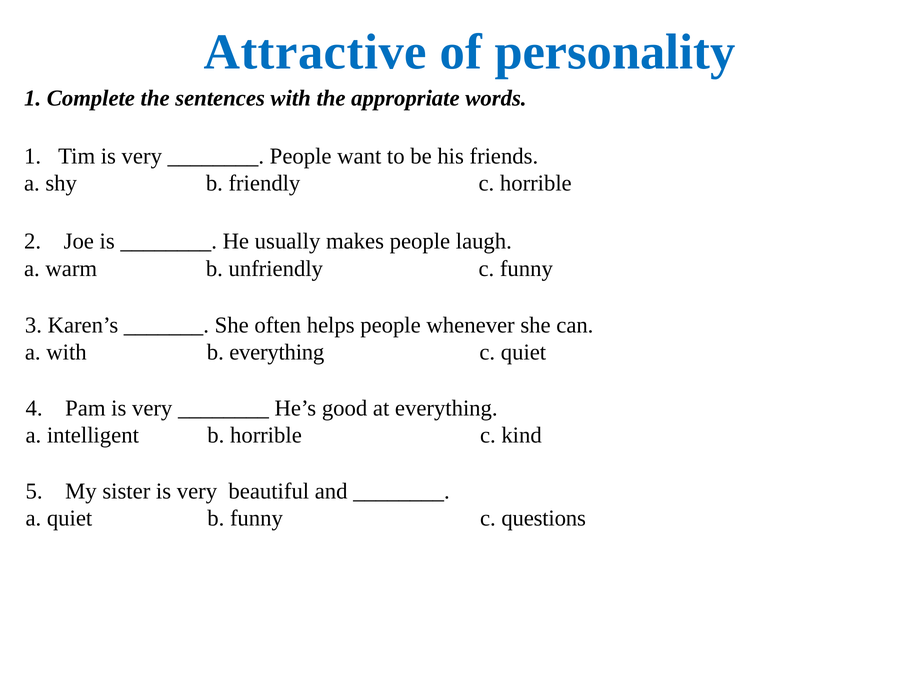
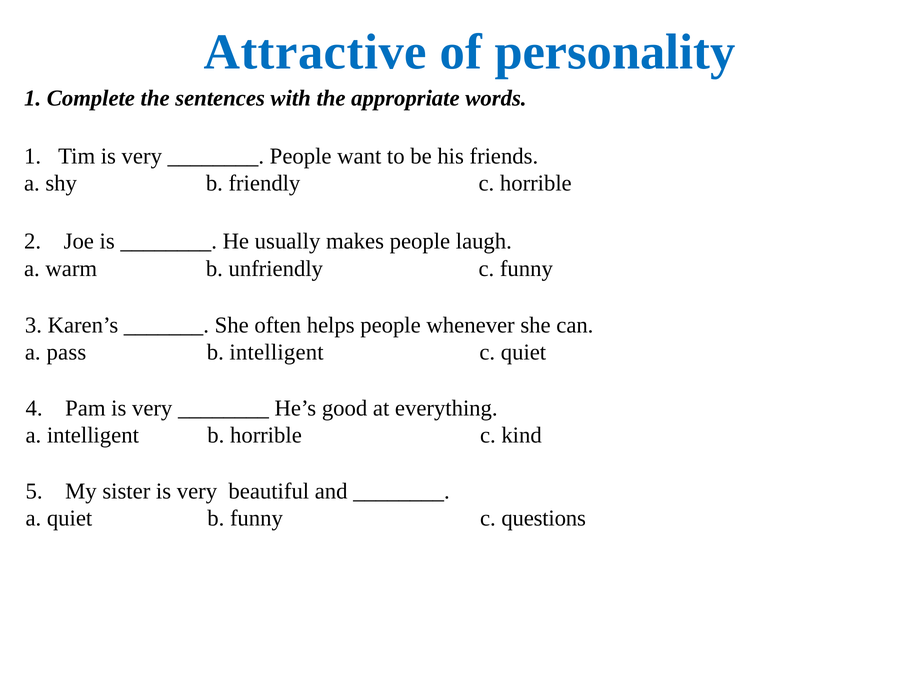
a with: with -> pass (66, 352)
b everything: everything -> intelligent (277, 352)
